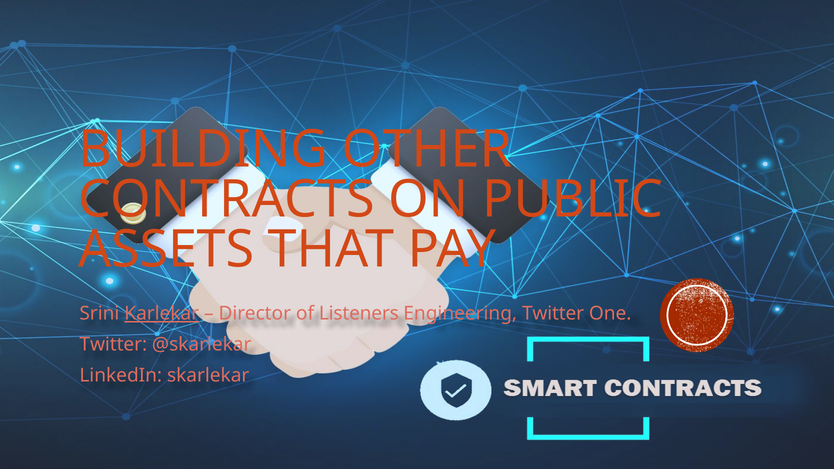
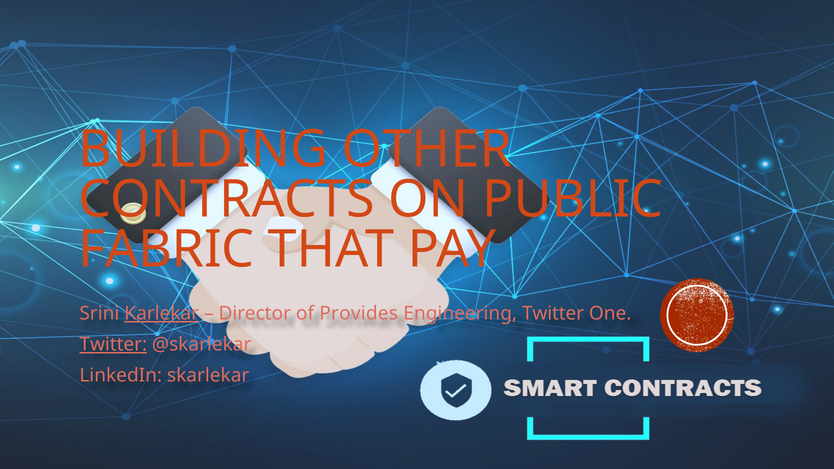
ASSETS: ASSETS -> FABRIC (166, 250)
Listeners: Listeners -> Provides (359, 314)
Twitter underline: none -> present (113, 345)
